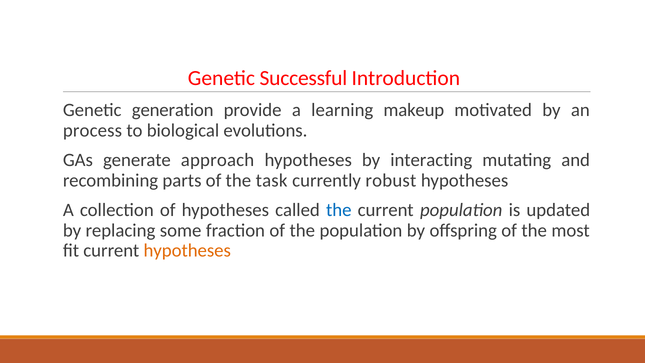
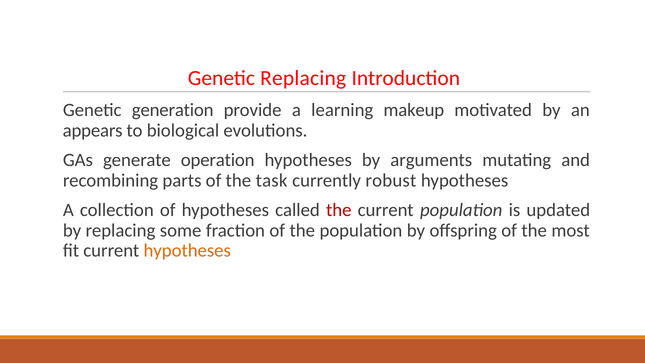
Genetic Successful: Successful -> Replacing (303, 78)
process: process -> appears (93, 130)
approach: approach -> operation (218, 160)
interacting: interacting -> arguments (431, 160)
the colour: blue -> red (339, 210)
